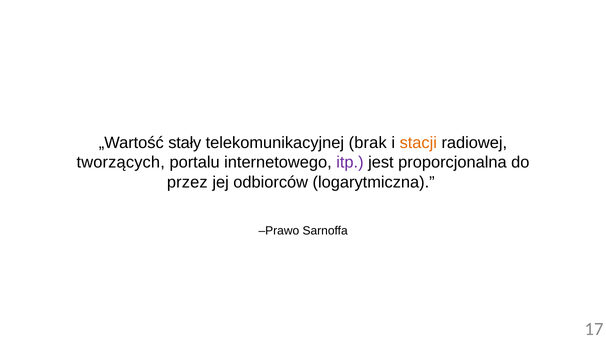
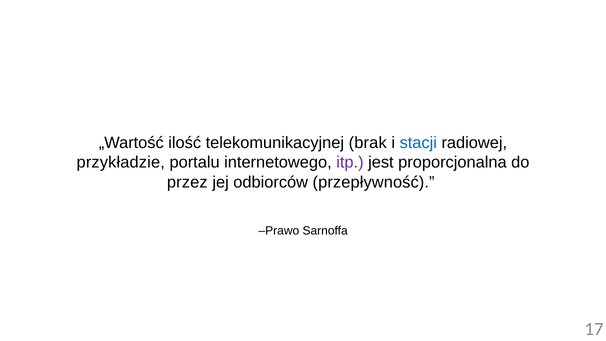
stały: stały -> ilość (185, 143)
stacji colour: orange -> blue (418, 143)
tworzących: tworzących -> przykładzie (121, 162)
logarytmiczna: logarytmiczna -> przepływność (374, 182)
